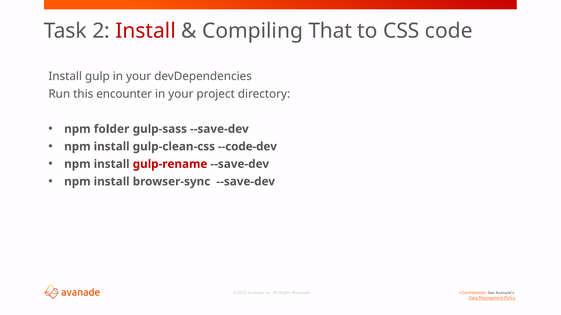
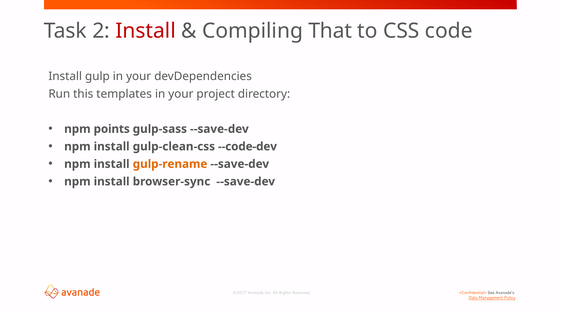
encounter: encounter -> templates (124, 94)
folder: folder -> points (112, 129)
gulp-rename colour: red -> orange (170, 164)
